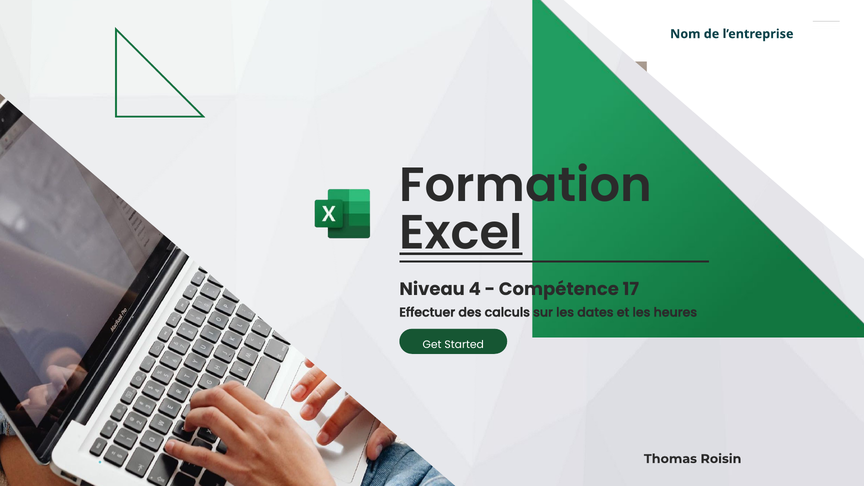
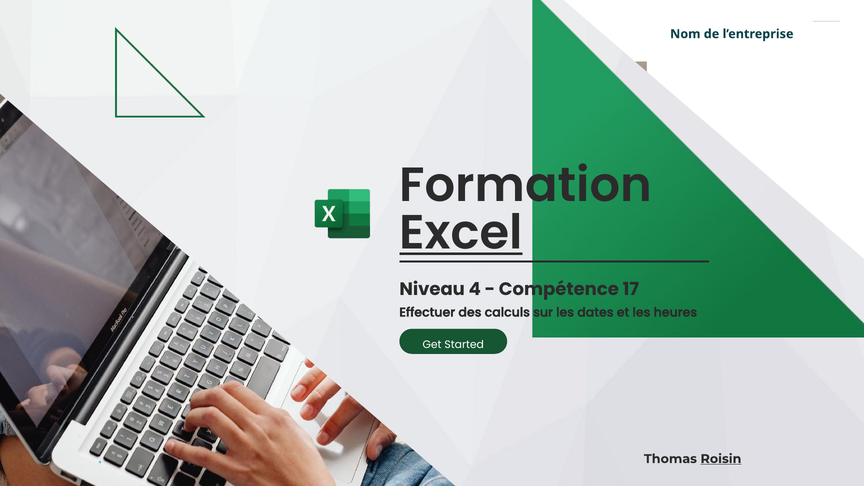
Roisin underline: none -> present (721, 459)
